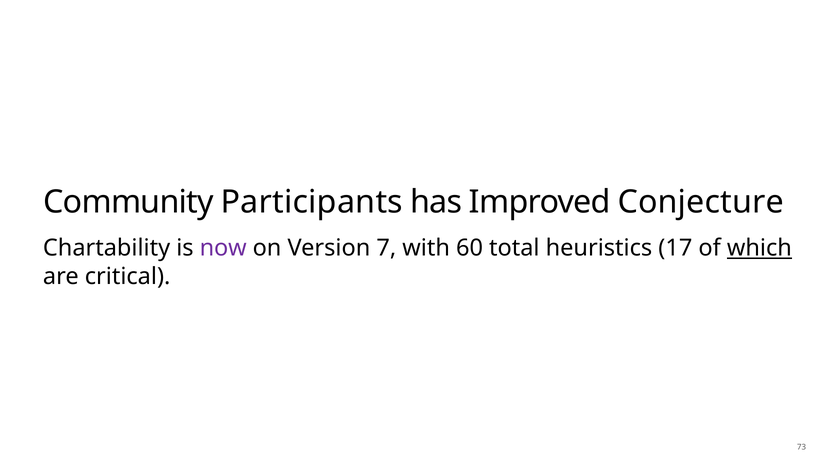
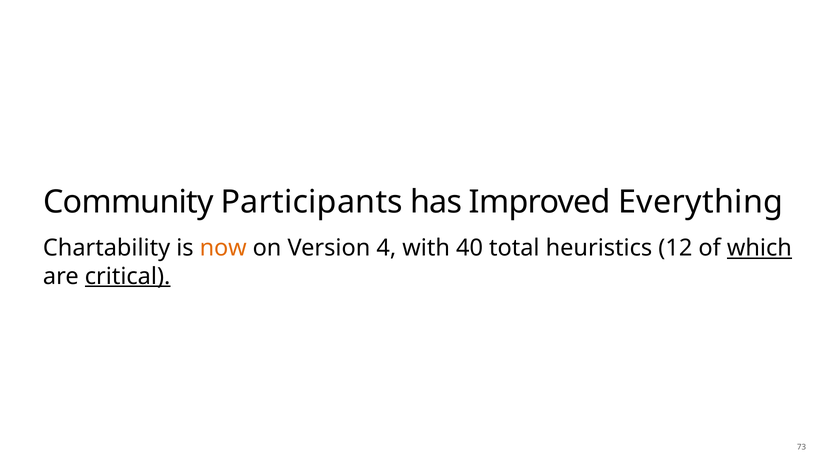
Conjecture: Conjecture -> Everything (701, 202)
now colour: purple -> orange (223, 248)
7: 7 -> 4 (386, 248)
60: 60 -> 40 (470, 248)
17: 17 -> 12 (675, 248)
critical underline: none -> present (128, 276)
